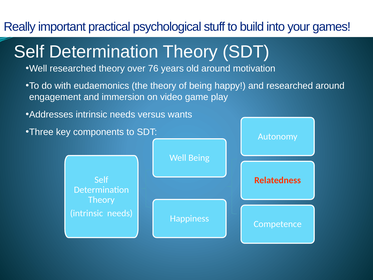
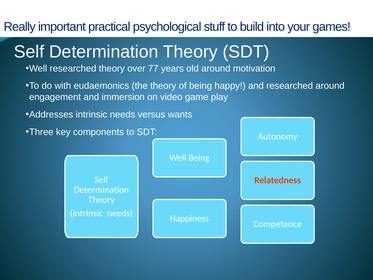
76: 76 -> 77 (153, 68)
